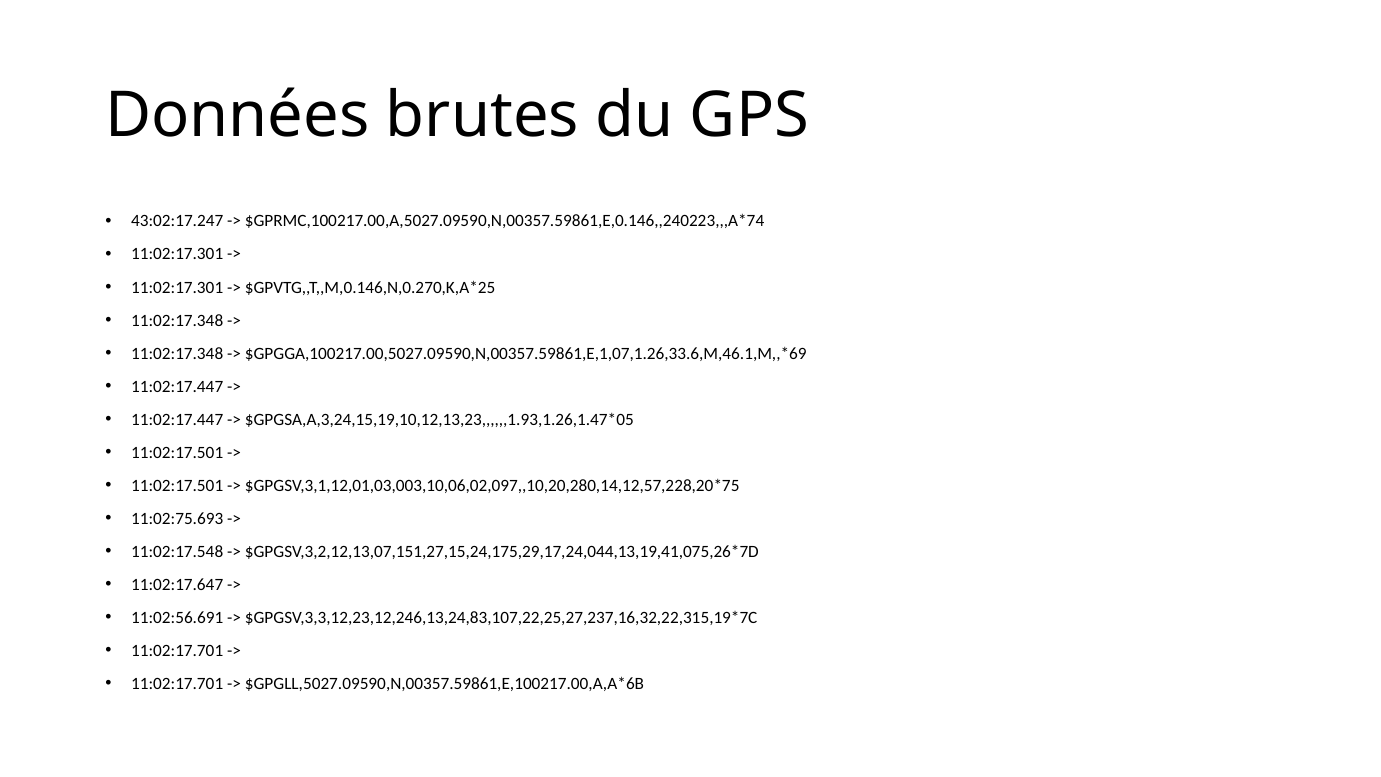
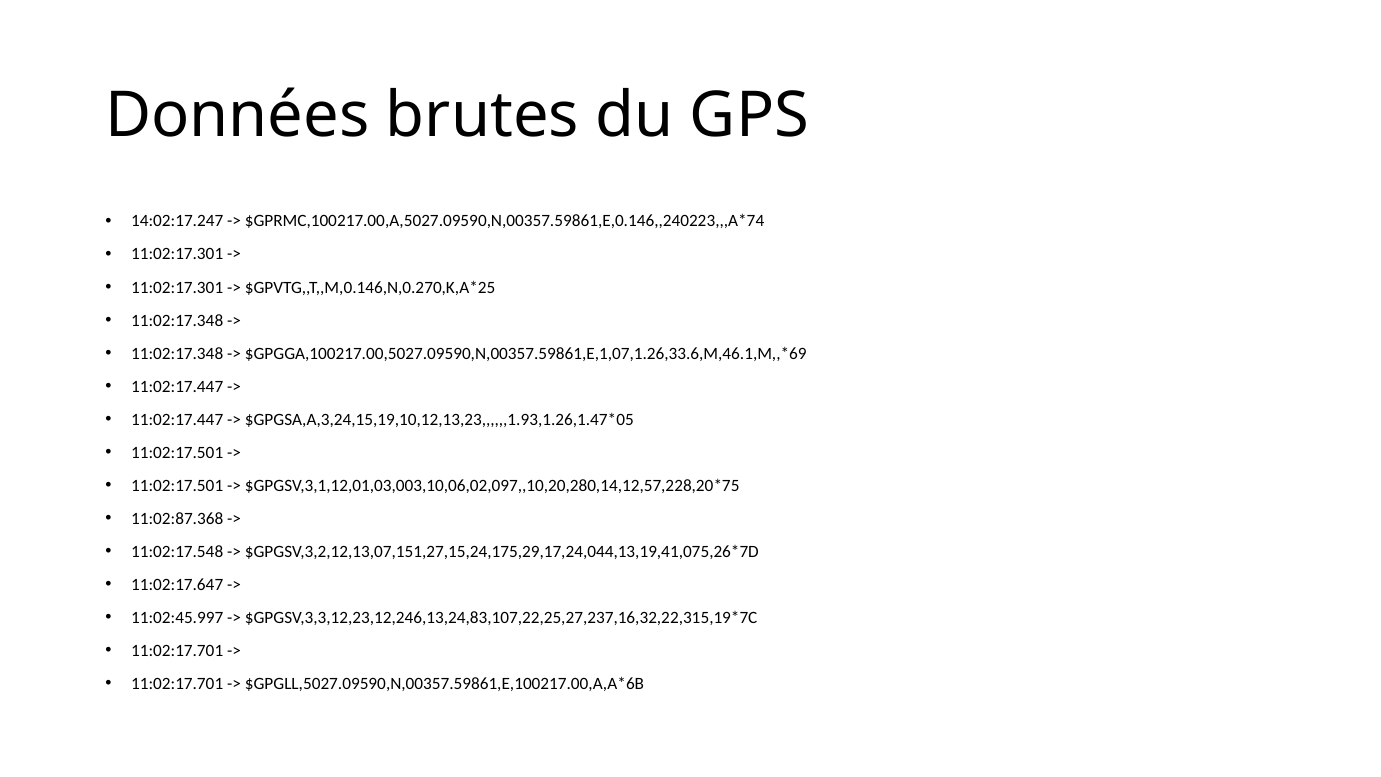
43:02:17.247: 43:02:17.247 -> 14:02:17.247 (177, 221)
11:02:75.693: 11:02:75.693 -> 11:02:87.368 (177, 518)
11:02:56.691: 11:02:56.691 -> 11:02:45.997 (177, 618)
